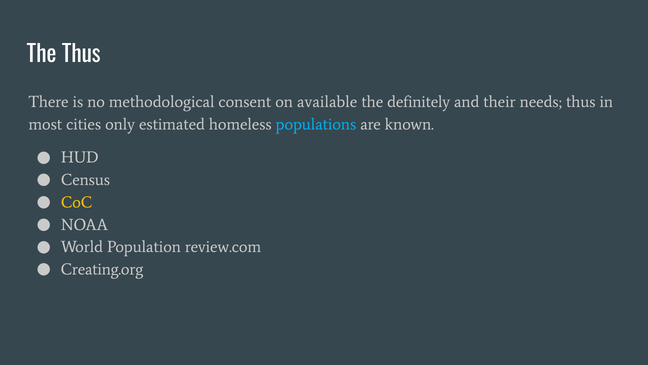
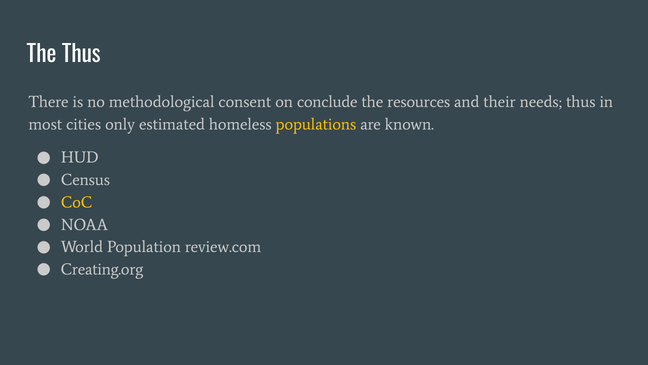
available: available -> conclude (327, 102)
definitely: definitely -> resources (419, 102)
populations colour: light blue -> yellow (316, 124)
